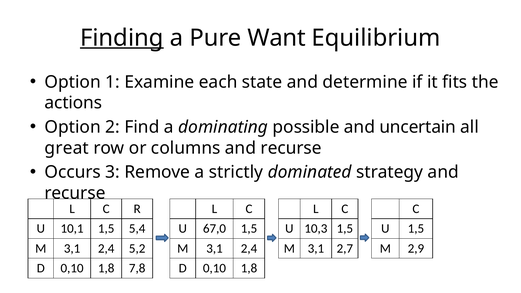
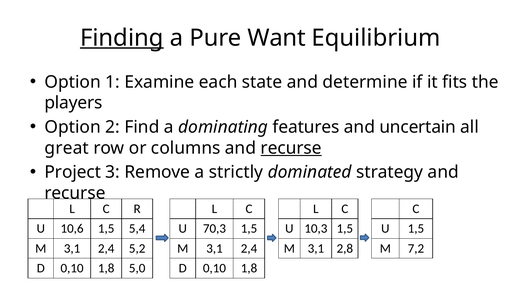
actions: actions -> players (73, 103)
possible: possible -> features (306, 127)
recurse underline: none -> present (291, 148)
Occurs: Occurs -> Project (73, 172)
10,1: 10,1 -> 10,6 (72, 229)
67,0: 67,0 -> 70,3 (214, 229)
2,7: 2,7 -> 2,8 (345, 249)
2,9: 2,9 -> 7,2 (416, 249)
7,8: 7,8 -> 5,0 (137, 268)
